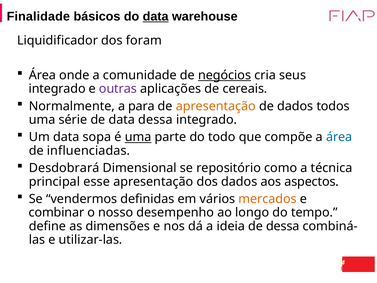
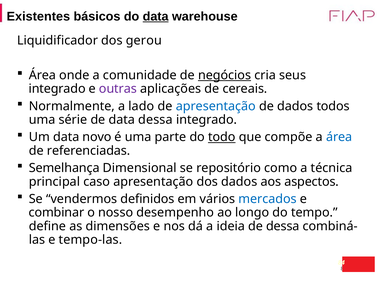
Finalidade: Finalidade -> Existentes (38, 16)
foram: foram -> gerou (144, 40)
para: para -> lado (141, 106)
apresentação colour: orange -> blue (216, 106)
sopa: sopa -> novo (97, 137)
uma underline: present -> none (138, 137)
todo underline: none -> present (222, 137)
influenciadas: influenciadas -> referenciadas (89, 151)
Desdobrará: Desdobrará -> Semelhança (64, 168)
esse: esse -> caso (97, 181)
definidas: definidas -> definidos (147, 199)
mercados colour: orange -> blue (268, 199)
utilizar-las: utilizar-las -> tempo-las (90, 239)
